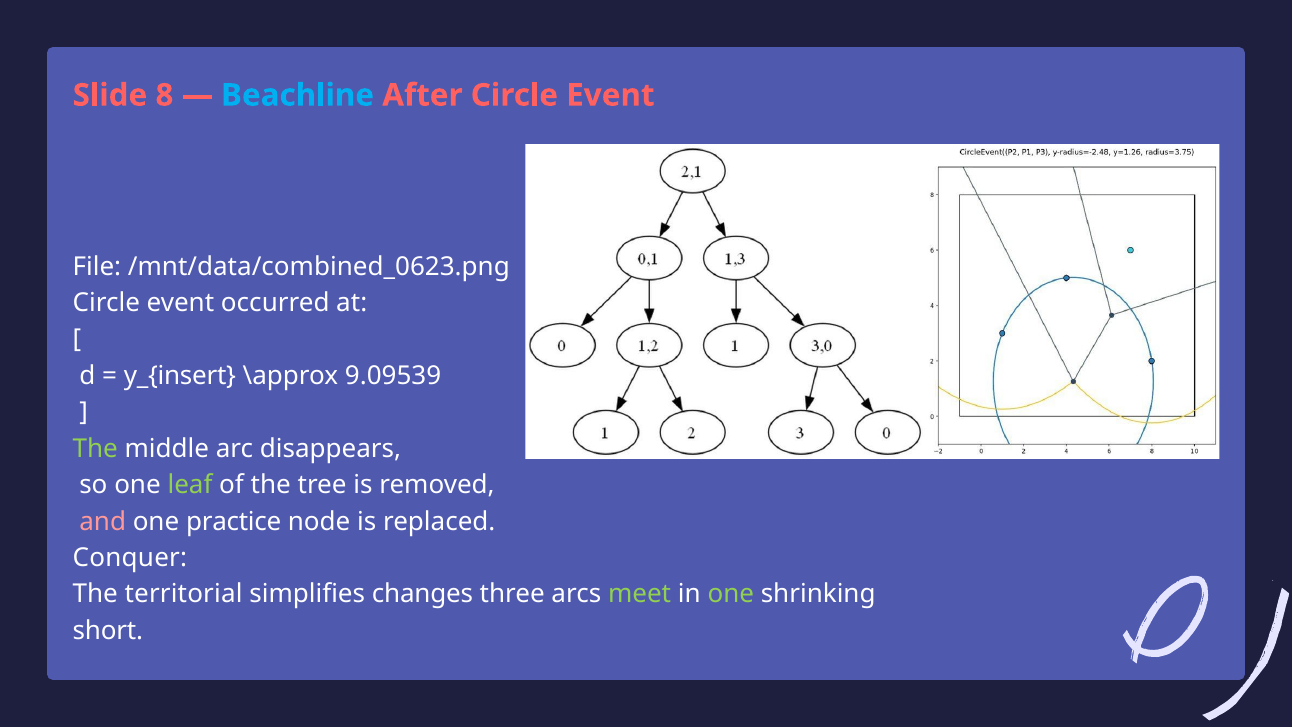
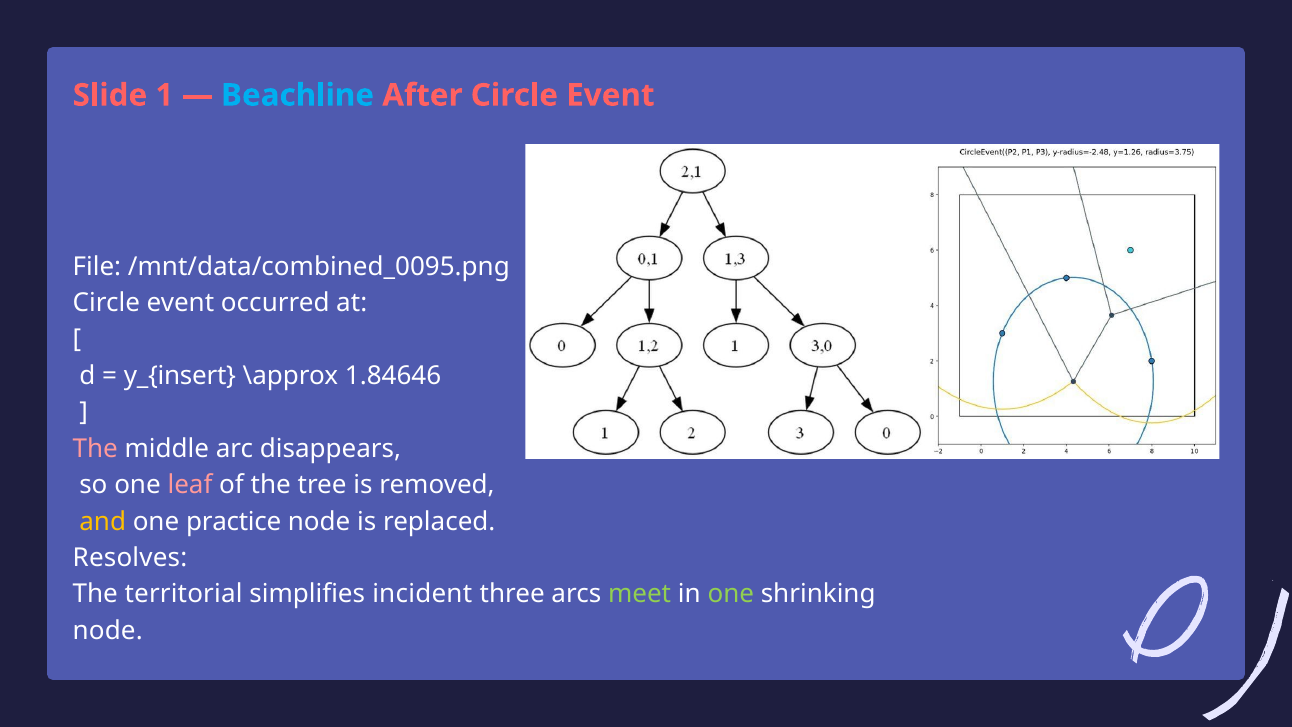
8: 8 -> 1 (164, 95)
/mnt/data/combined_0623.png: /mnt/data/combined_0623.png -> /mnt/data/combined_0095.png (319, 266)
9.09539: 9.09539 -> 1.84646 (393, 376)
The colour: light green -> pink (95, 448)
leaf colour: light green -> pink (190, 485)
and colour: pink -> yellow (103, 521)
Conquer: Conquer -> Resolves (130, 558)
changes: changes -> incident (422, 594)
short: short -> node (108, 631)
